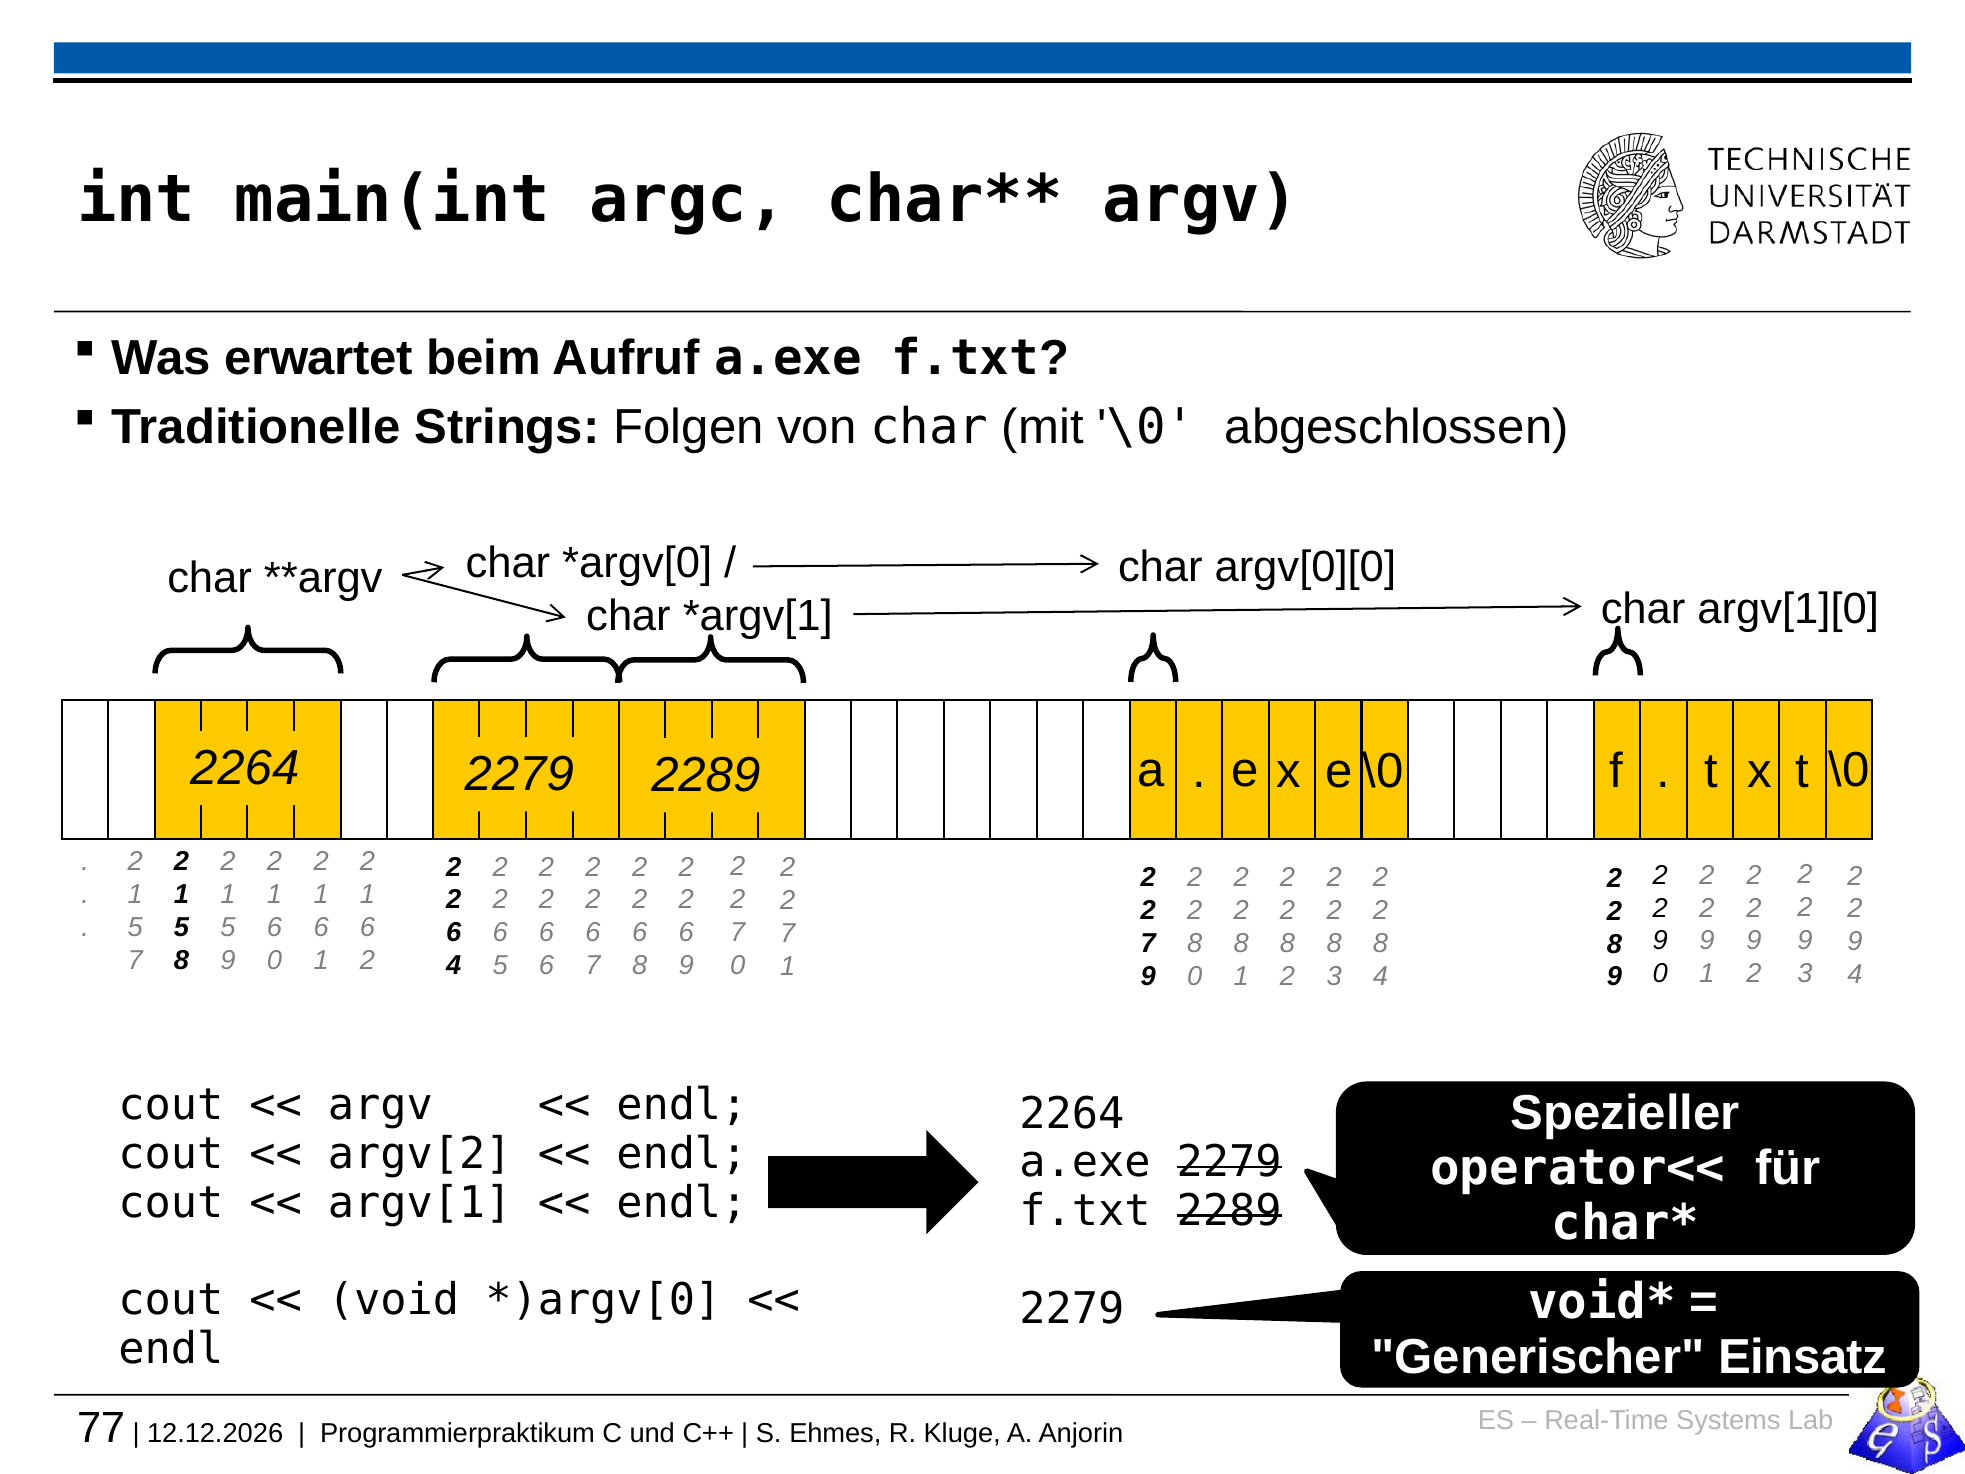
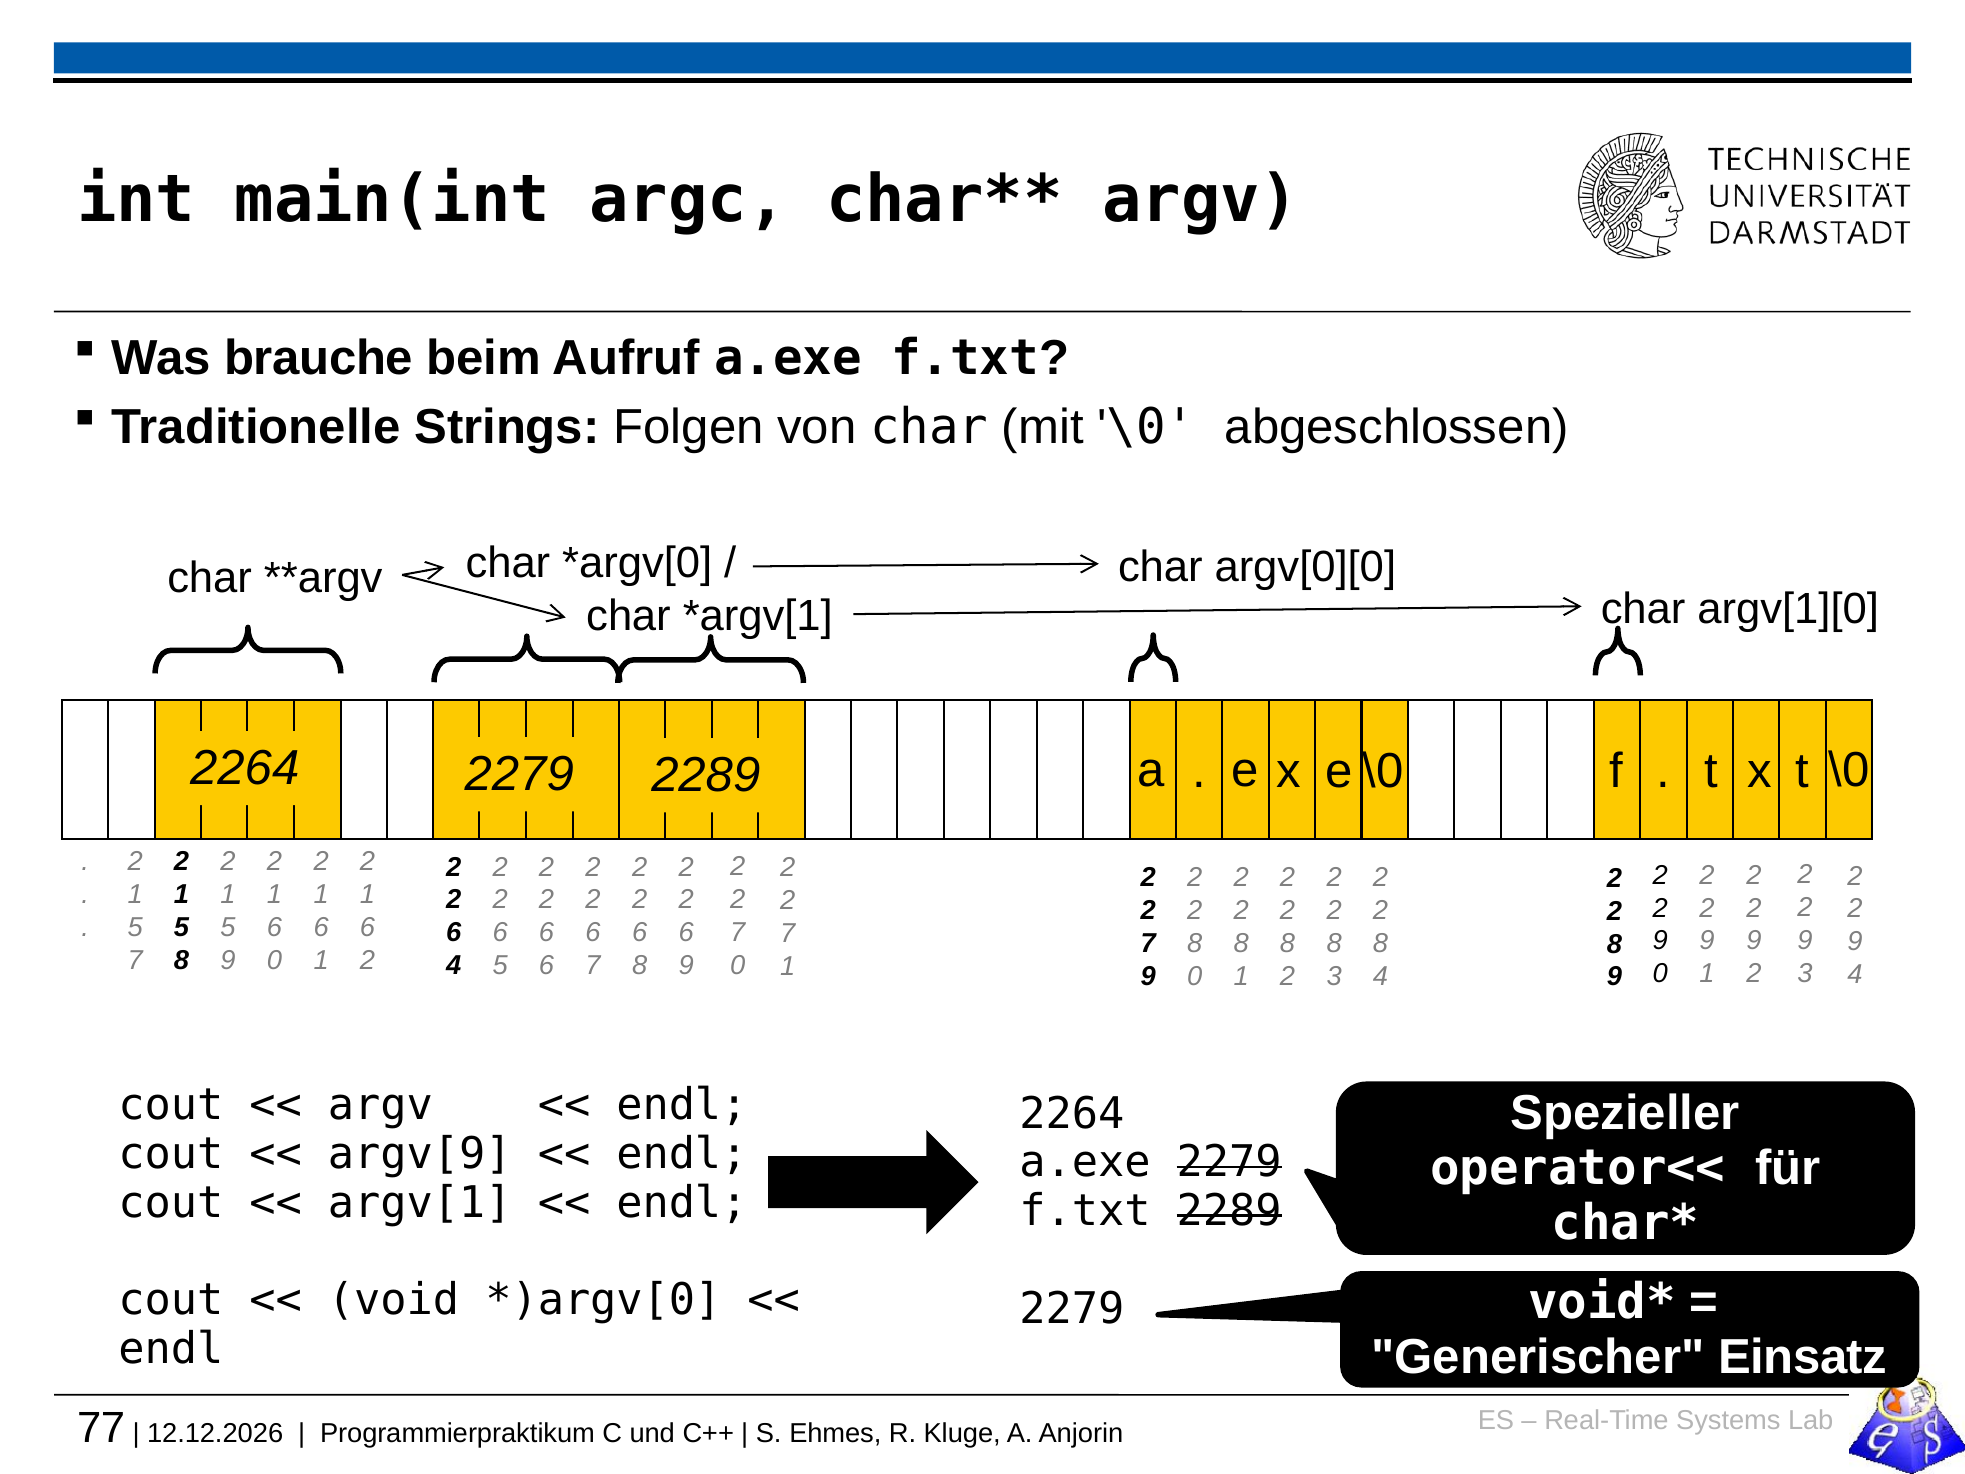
erwartet: erwartet -> brauche (319, 358)
argv[2: argv[2 -> argv[9 (420, 1154)
